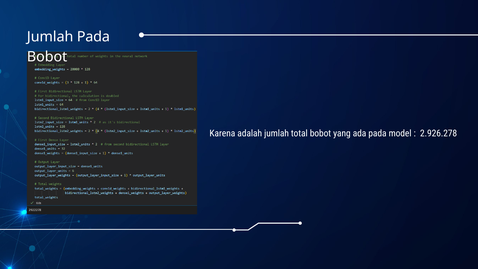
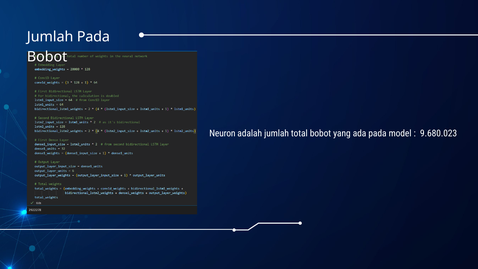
Karena: Karena -> Neuron (222, 133)
2.926.278: 2.926.278 -> 9.680.023 (439, 133)
